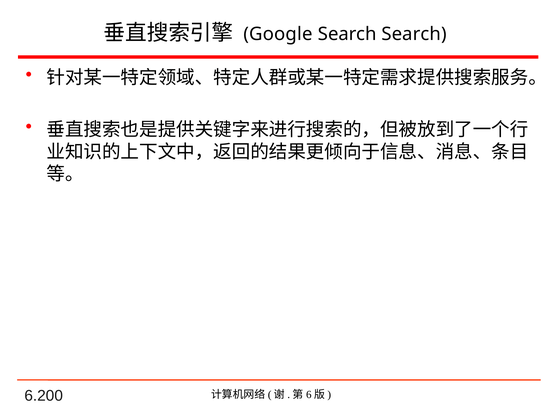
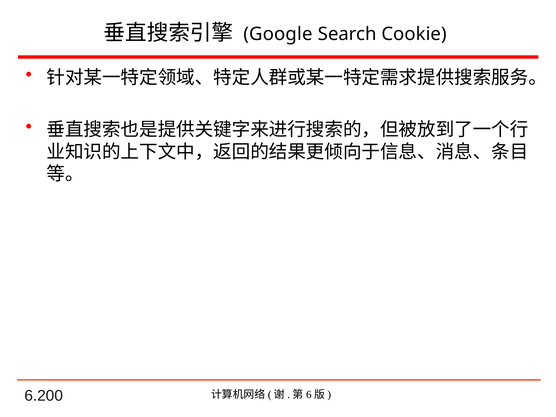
Search Search: Search -> Cookie (414, 34)
